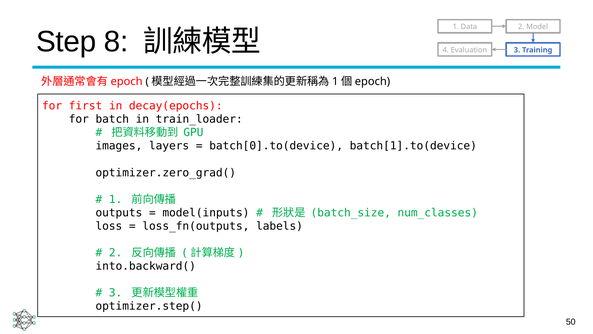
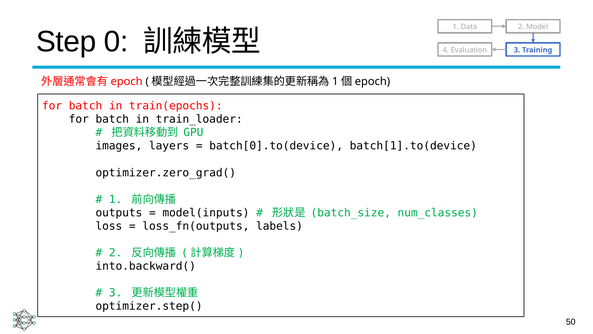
8: 8 -> 0 (116, 42)
first: first -> batch (86, 106)
decay(epochs: decay(epochs -> train(epochs (176, 106)
